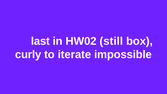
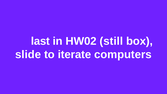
curly: curly -> slide (28, 54)
impossible: impossible -> computers (123, 54)
